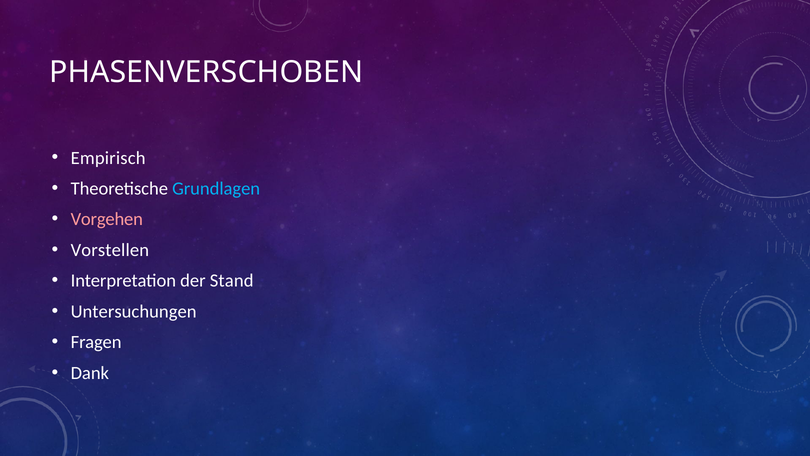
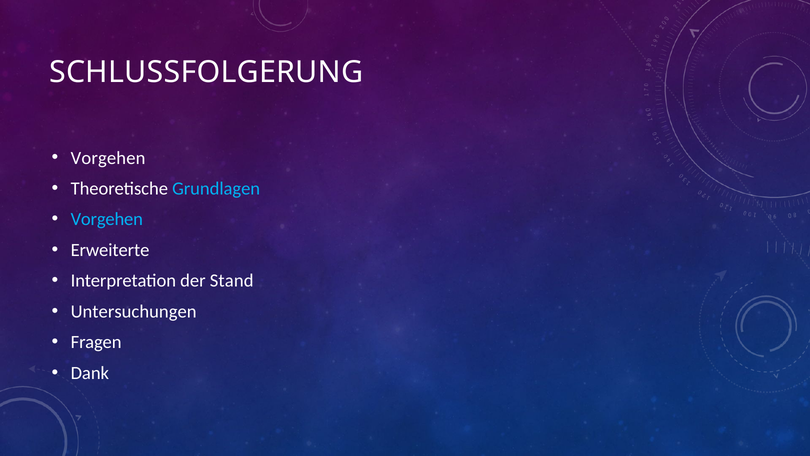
PHASENVERSCHOBEN: PHASENVERSCHOBEN -> SCHLUSSFOLGERUNG (206, 72)
Empirisch: Empirisch -> Vorgehen (108, 158)
Vorgehen colour: pink -> light blue (107, 219)
Vorstellen: Vorstellen -> Erweiterte (110, 250)
